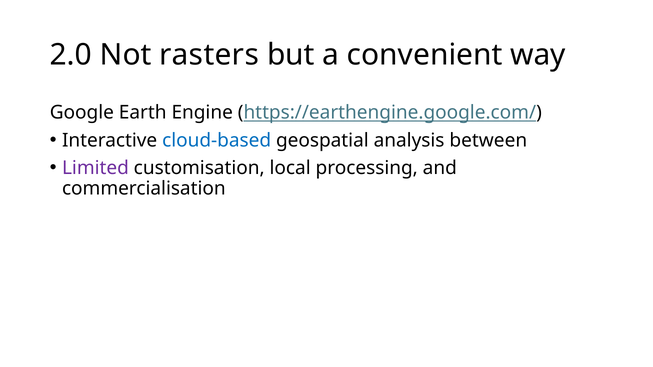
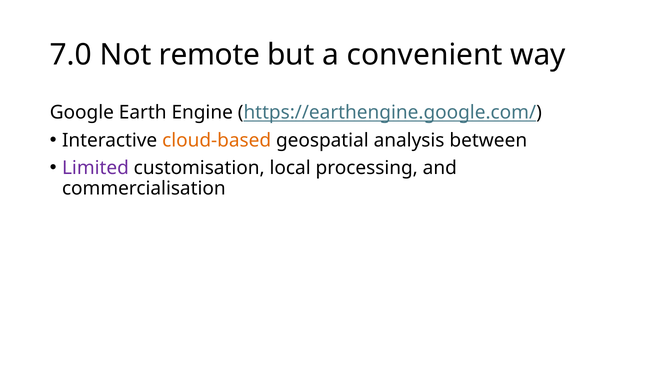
2.0: 2.0 -> 7.0 (71, 55)
rasters: rasters -> remote (209, 55)
cloud-based colour: blue -> orange (217, 141)
